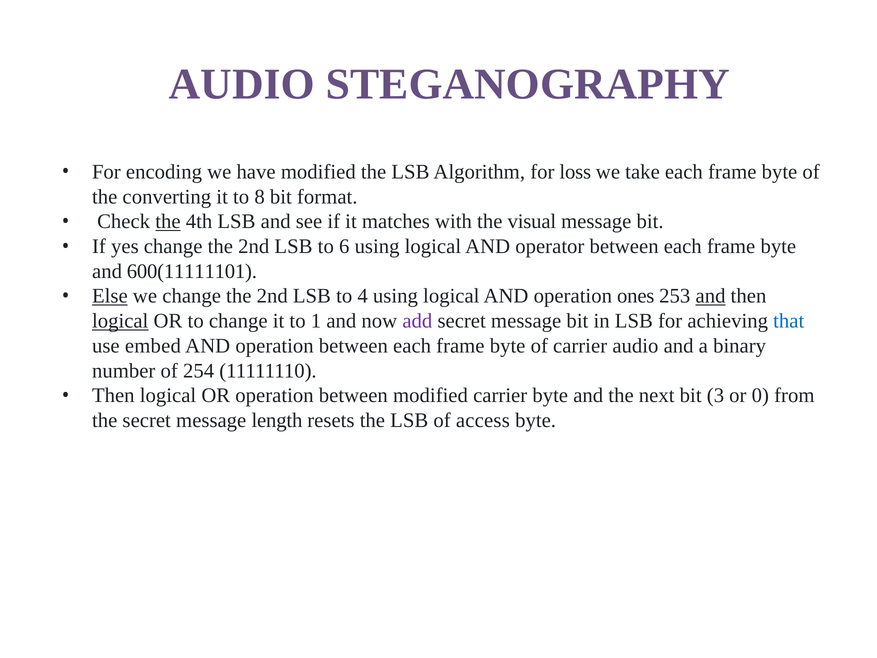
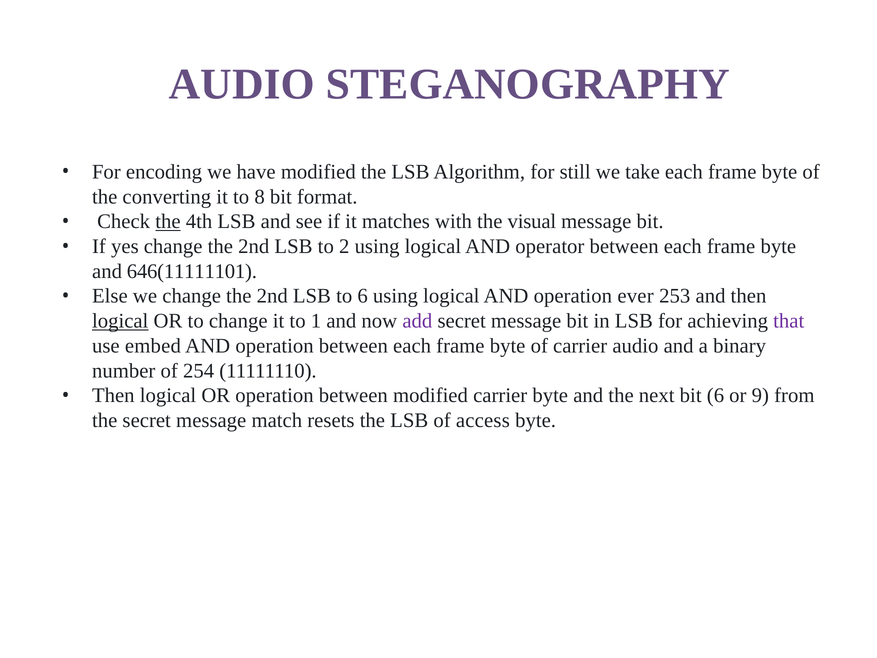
loss: loss -> still (575, 172)
6: 6 -> 2 (344, 246)
600(11111101: 600(11111101 -> 646(11111101 (192, 271)
Else underline: present -> none (110, 296)
to 4: 4 -> 6 (363, 296)
ones: ones -> ever (636, 296)
and underline: present -> none (711, 296)
that colour: blue -> purple (789, 321)
bit 3: 3 -> 6 (715, 395)
0: 0 -> 9 (760, 395)
length: length -> match (277, 420)
